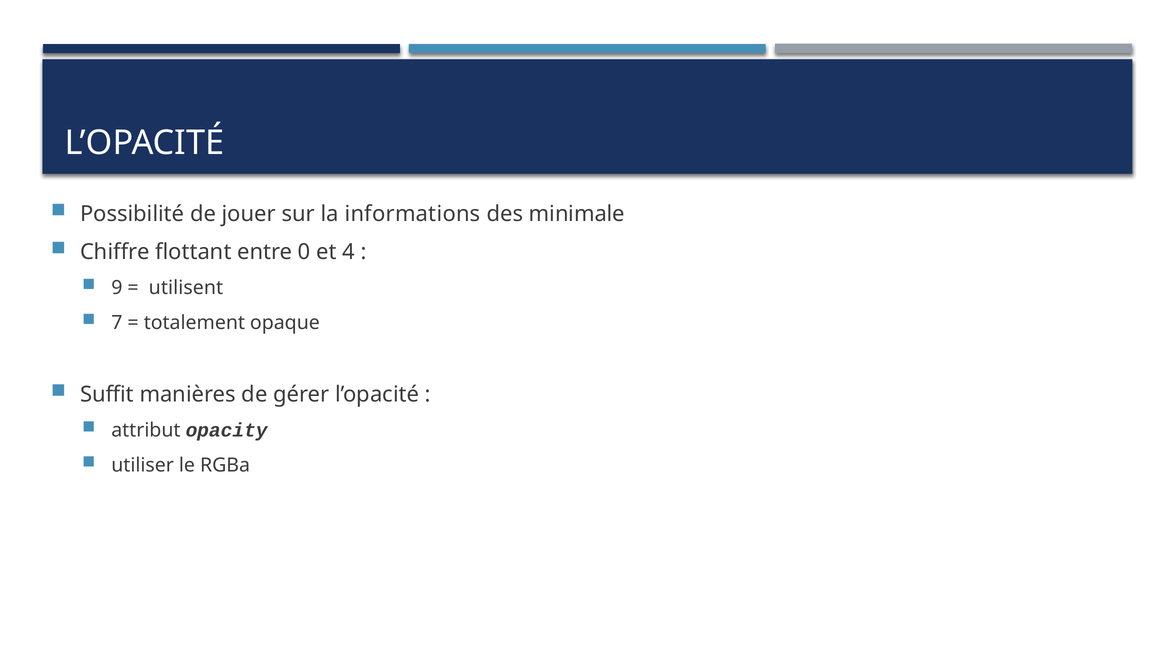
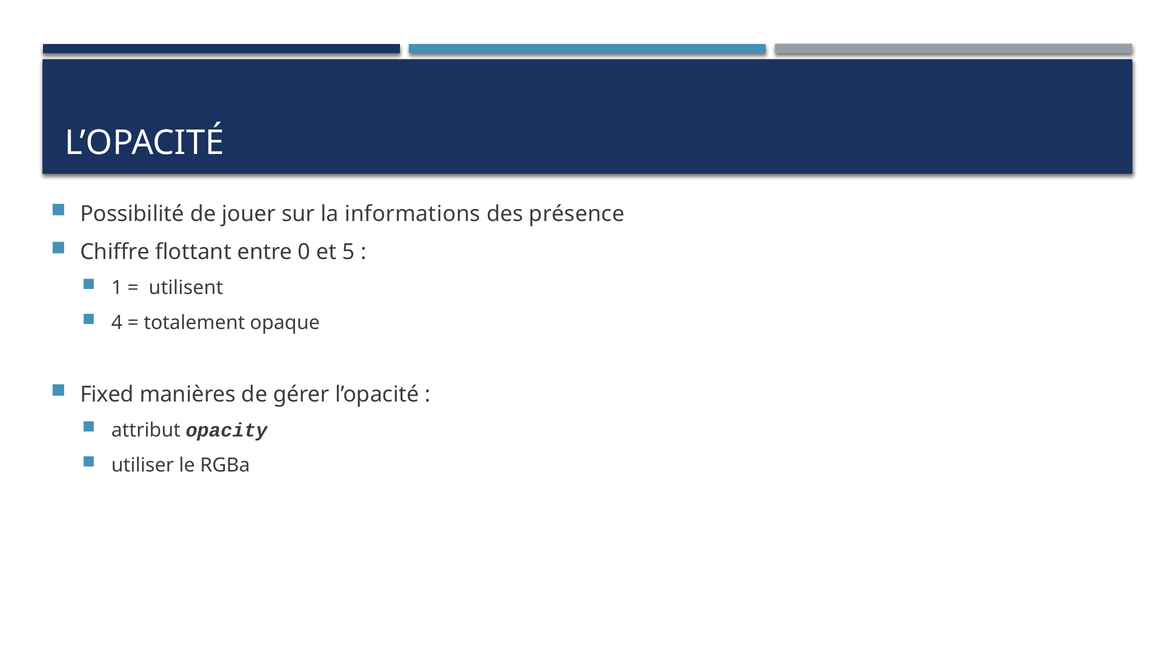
minimale: minimale -> présence (577, 214)
4: 4 -> 5 (349, 252)
9: 9 -> 1 (117, 288)
7: 7 -> 4 (117, 323)
Suffit: Suffit -> Fixed (107, 394)
